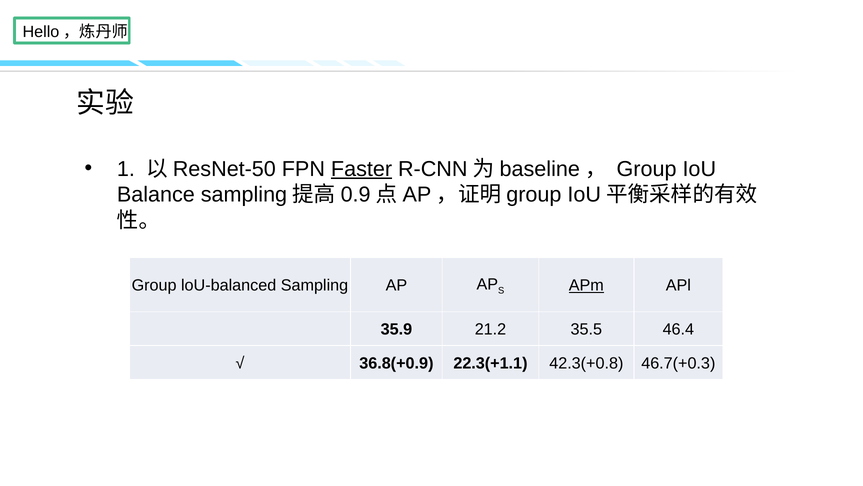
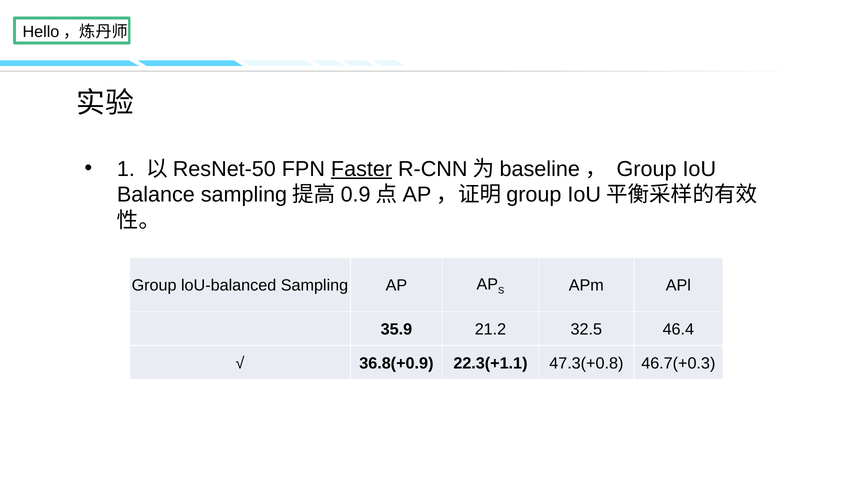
APm underline: present -> none (586, 285)
35.5: 35.5 -> 32.5 (586, 329)
42.3(+0.8: 42.3(+0.8 -> 47.3(+0.8 (586, 363)
